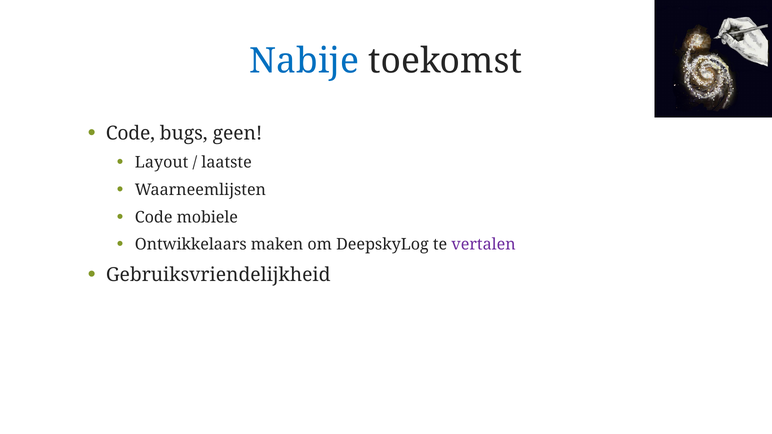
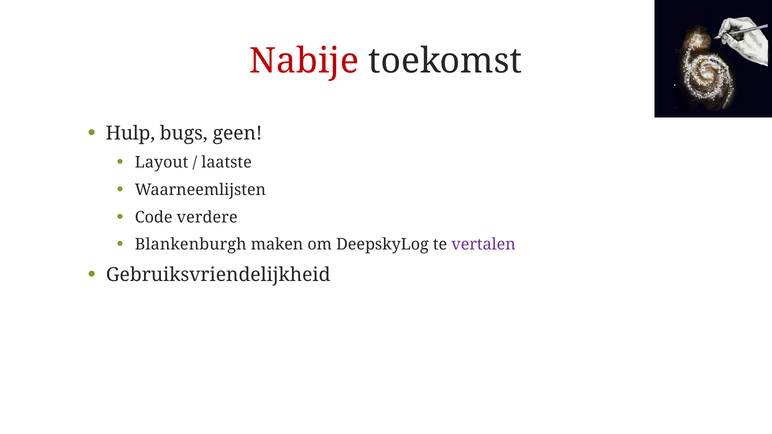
Nabije colour: blue -> red (304, 61)
Code: Code -> Hulp (130, 134)
mobiele: mobiele -> verdere (207, 217)
Ontwikkelaars: Ontwikkelaars -> Blankenburgh (191, 245)
